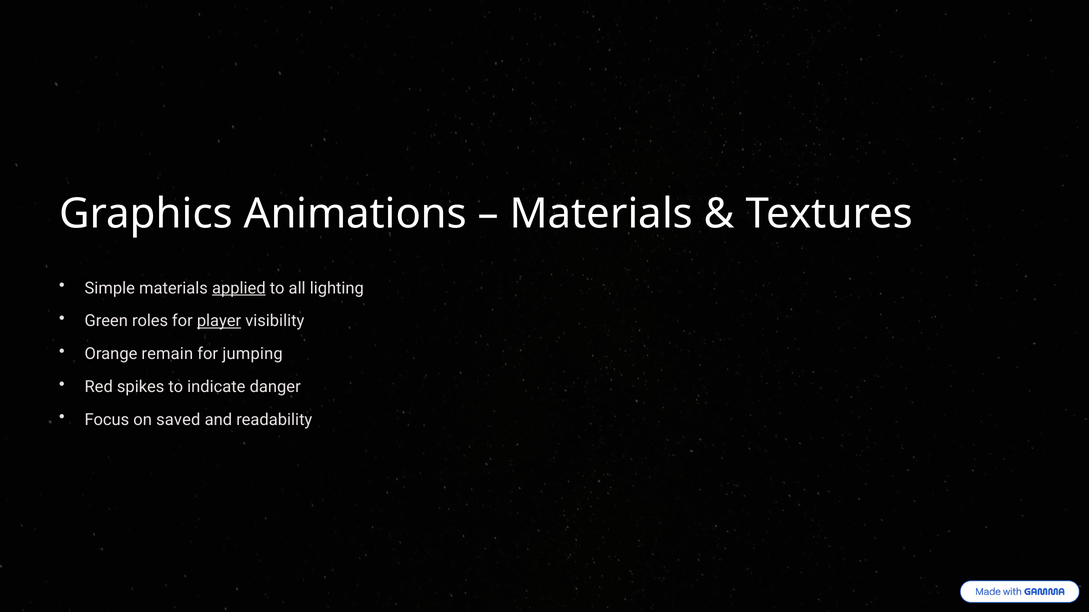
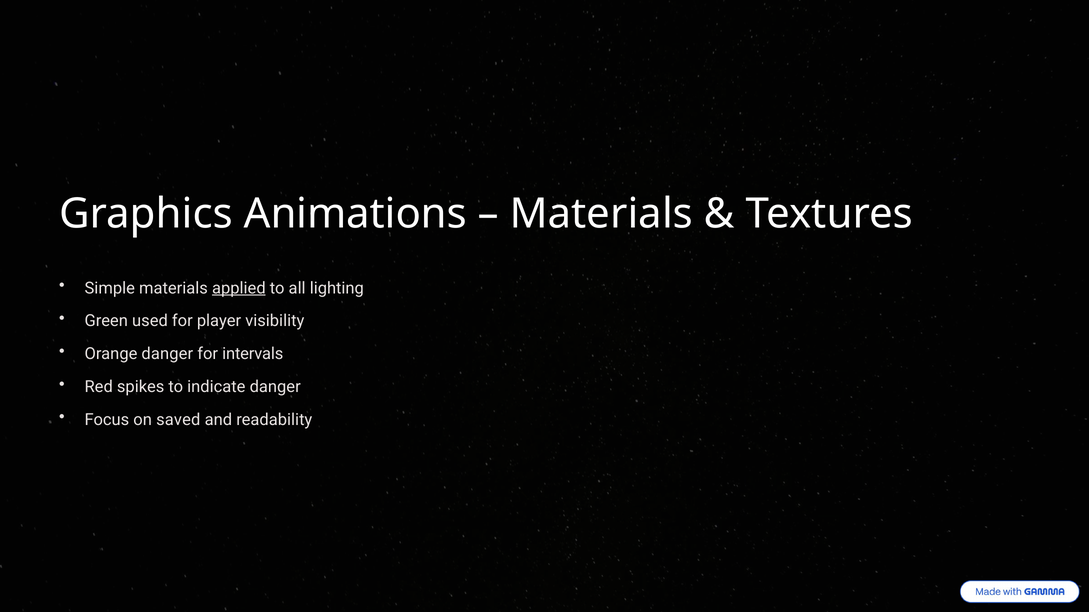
roles: roles -> used (150, 321)
player underline: present -> none (219, 321)
Orange remain: remain -> danger (167, 354)
jumping: jumping -> intervals (253, 354)
